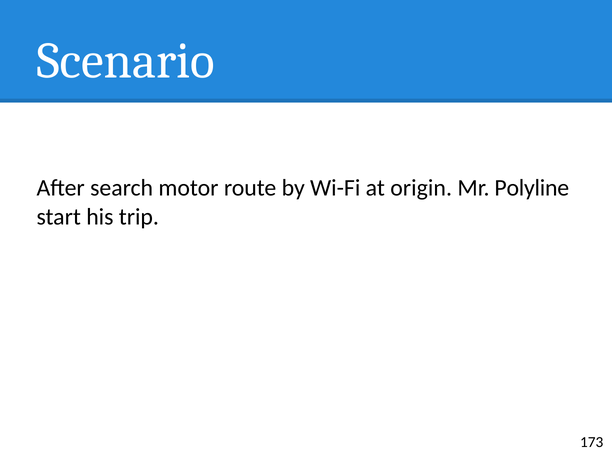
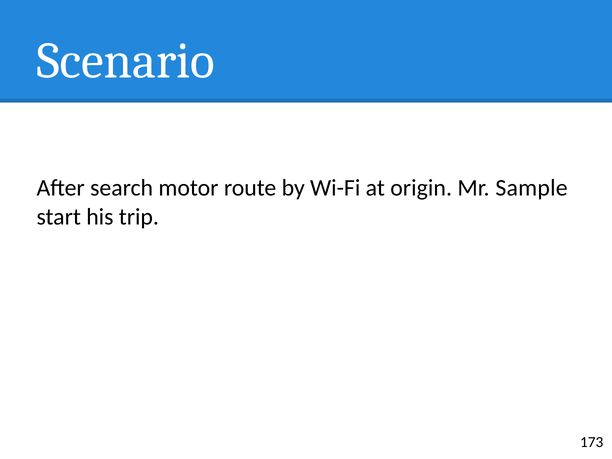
Polyline: Polyline -> Sample (532, 188)
